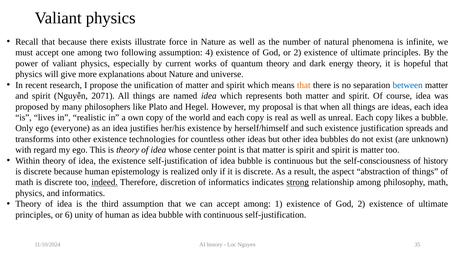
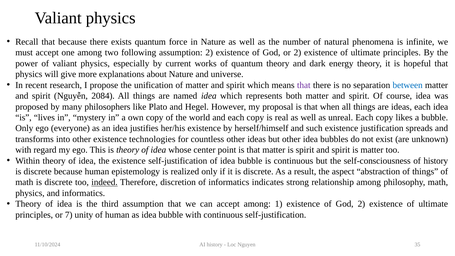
exists illustrate: illustrate -> quantum (150, 42)
assumption 4: 4 -> 2 (209, 53)
that colour: orange -> purple (304, 85)
2071: 2071 -> 2084 (103, 96)
realistic: realistic -> mystery (89, 117)
strong underline: present -> none (298, 182)
6: 6 -> 7 (69, 215)
